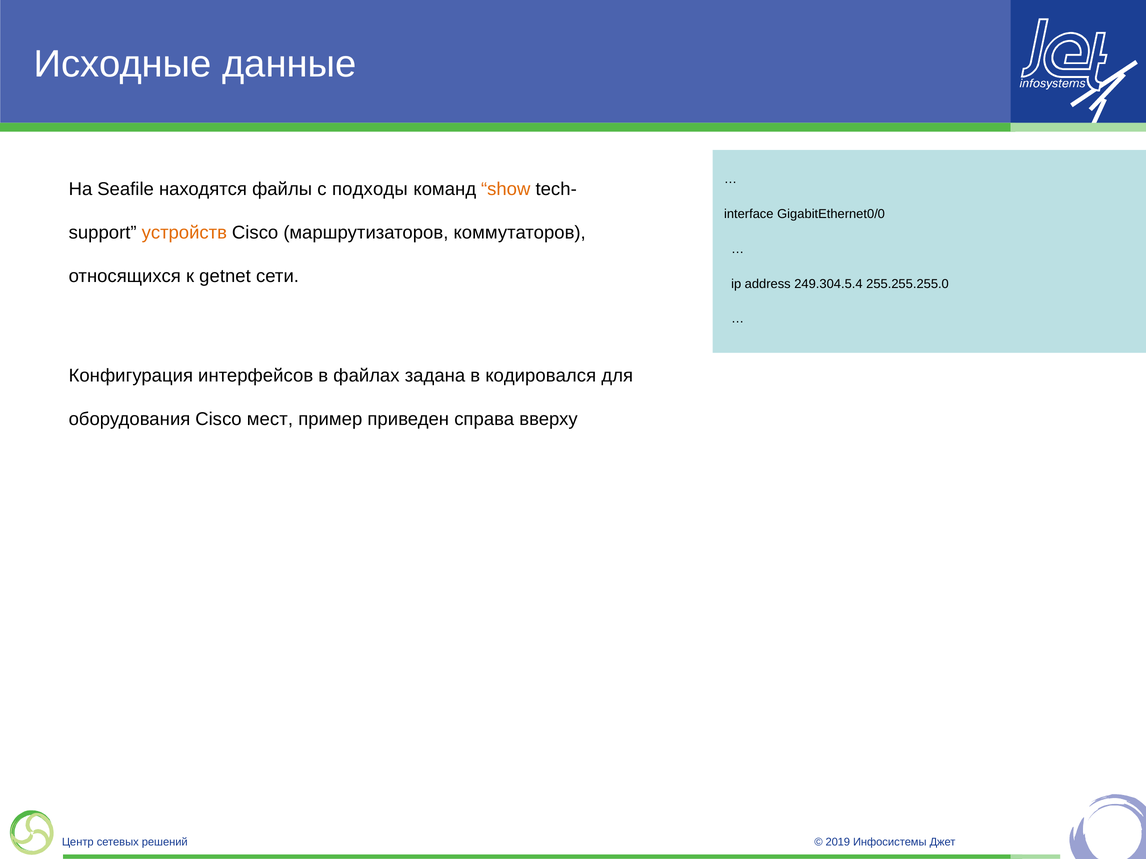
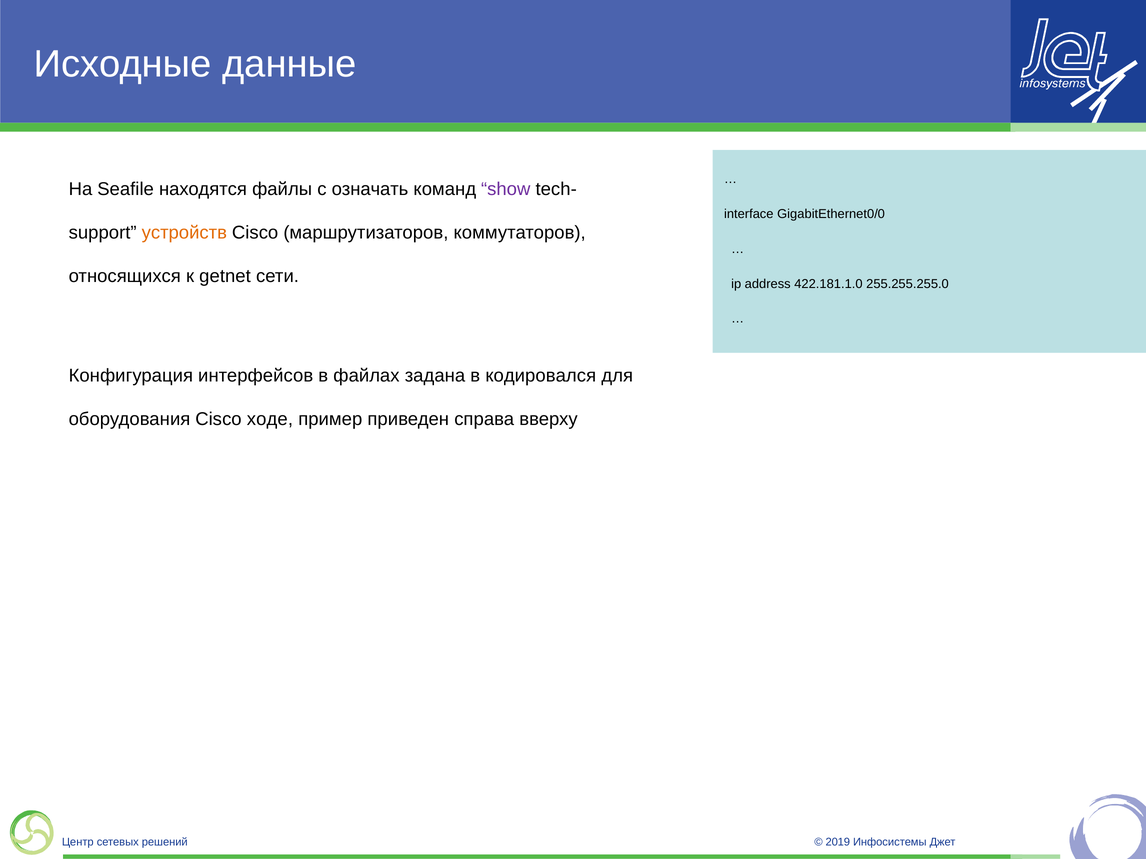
подходы: подходы -> означать (370, 189)
show colour: orange -> purple (506, 189)
249.304.5.4: 249.304.5.4 -> 422.181.1.0 (828, 284)
мест: мест -> ходе (270, 419)
